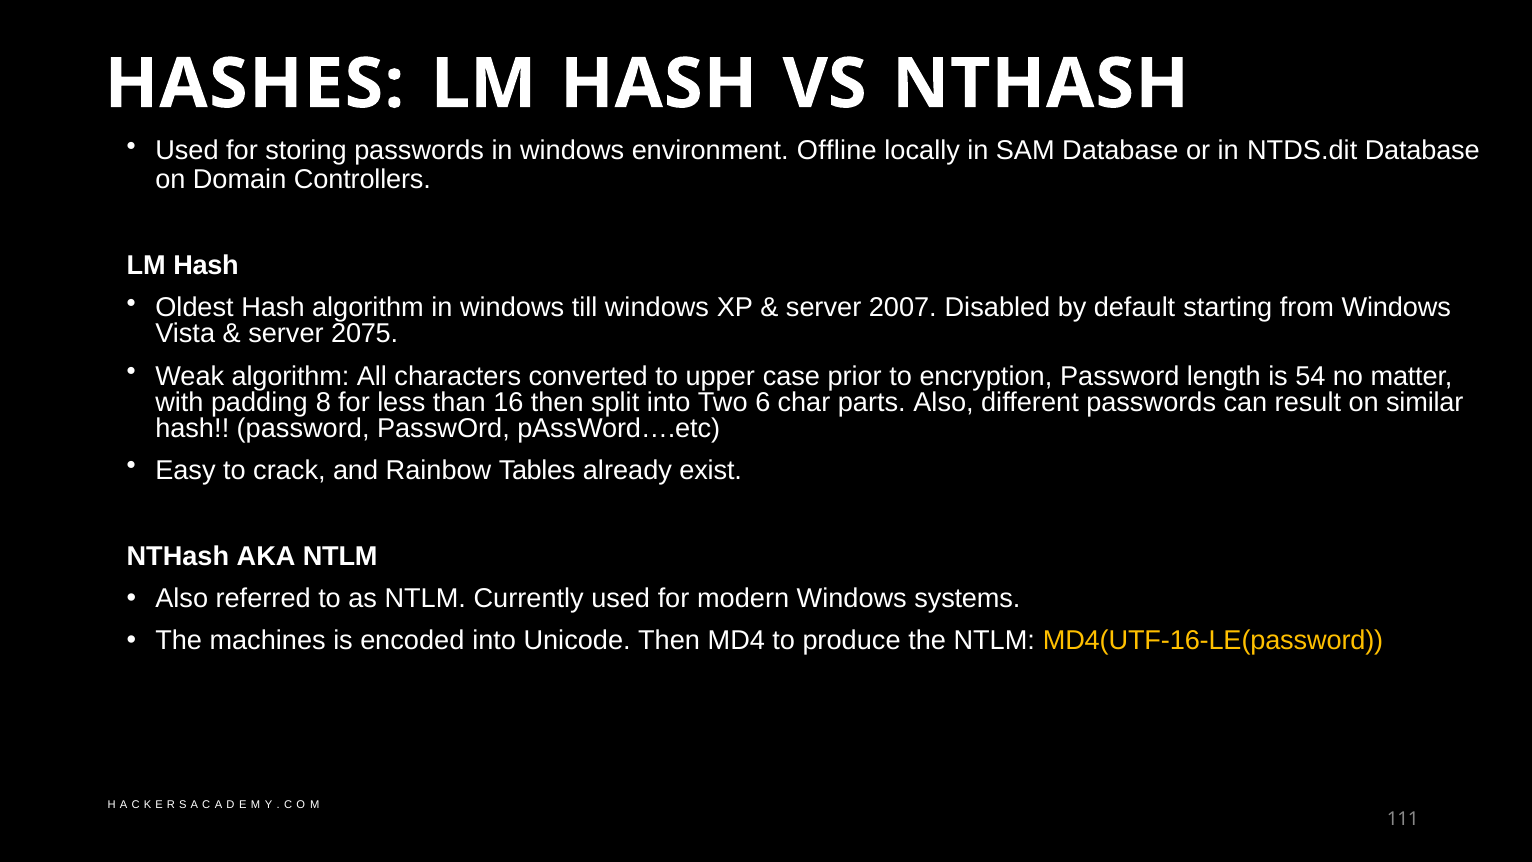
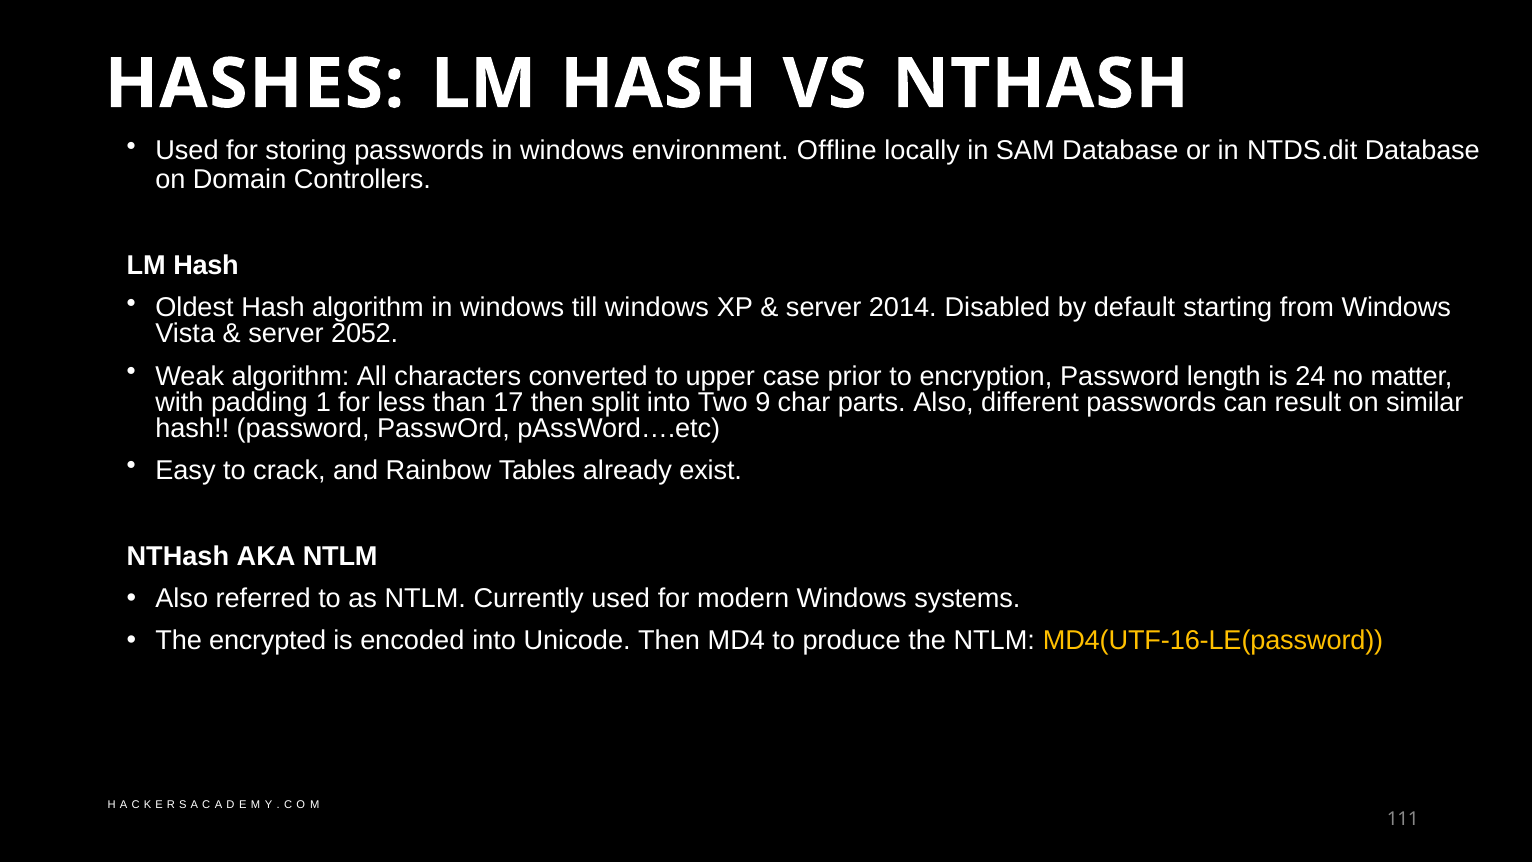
2007: 2007 -> 2014 (903, 308)
2075: 2075 -> 2052 (365, 334)
54: 54 -> 24 (1310, 376)
8: 8 -> 1 (323, 403)
16: 16 -> 17 (508, 403)
6: 6 -> 9 (763, 403)
machines: machines -> encrypted (268, 641)
